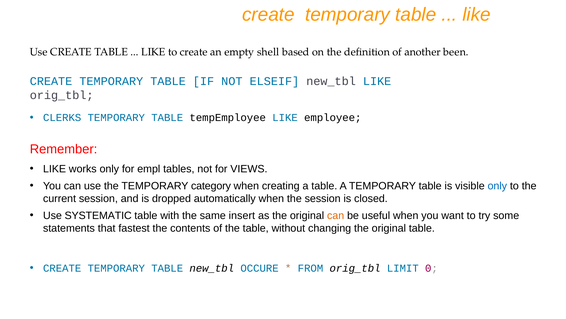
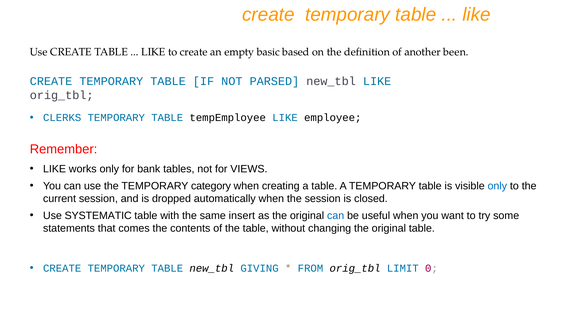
shell: shell -> basic (268, 52)
ELSEIF: ELSEIF -> PARSED (274, 81)
empl: empl -> bank (149, 169)
can colour: orange -> blue (336, 215)
fastest: fastest -> comes (134, 228)
OCCURE: OCCURE -> GIVING (260, 268)
